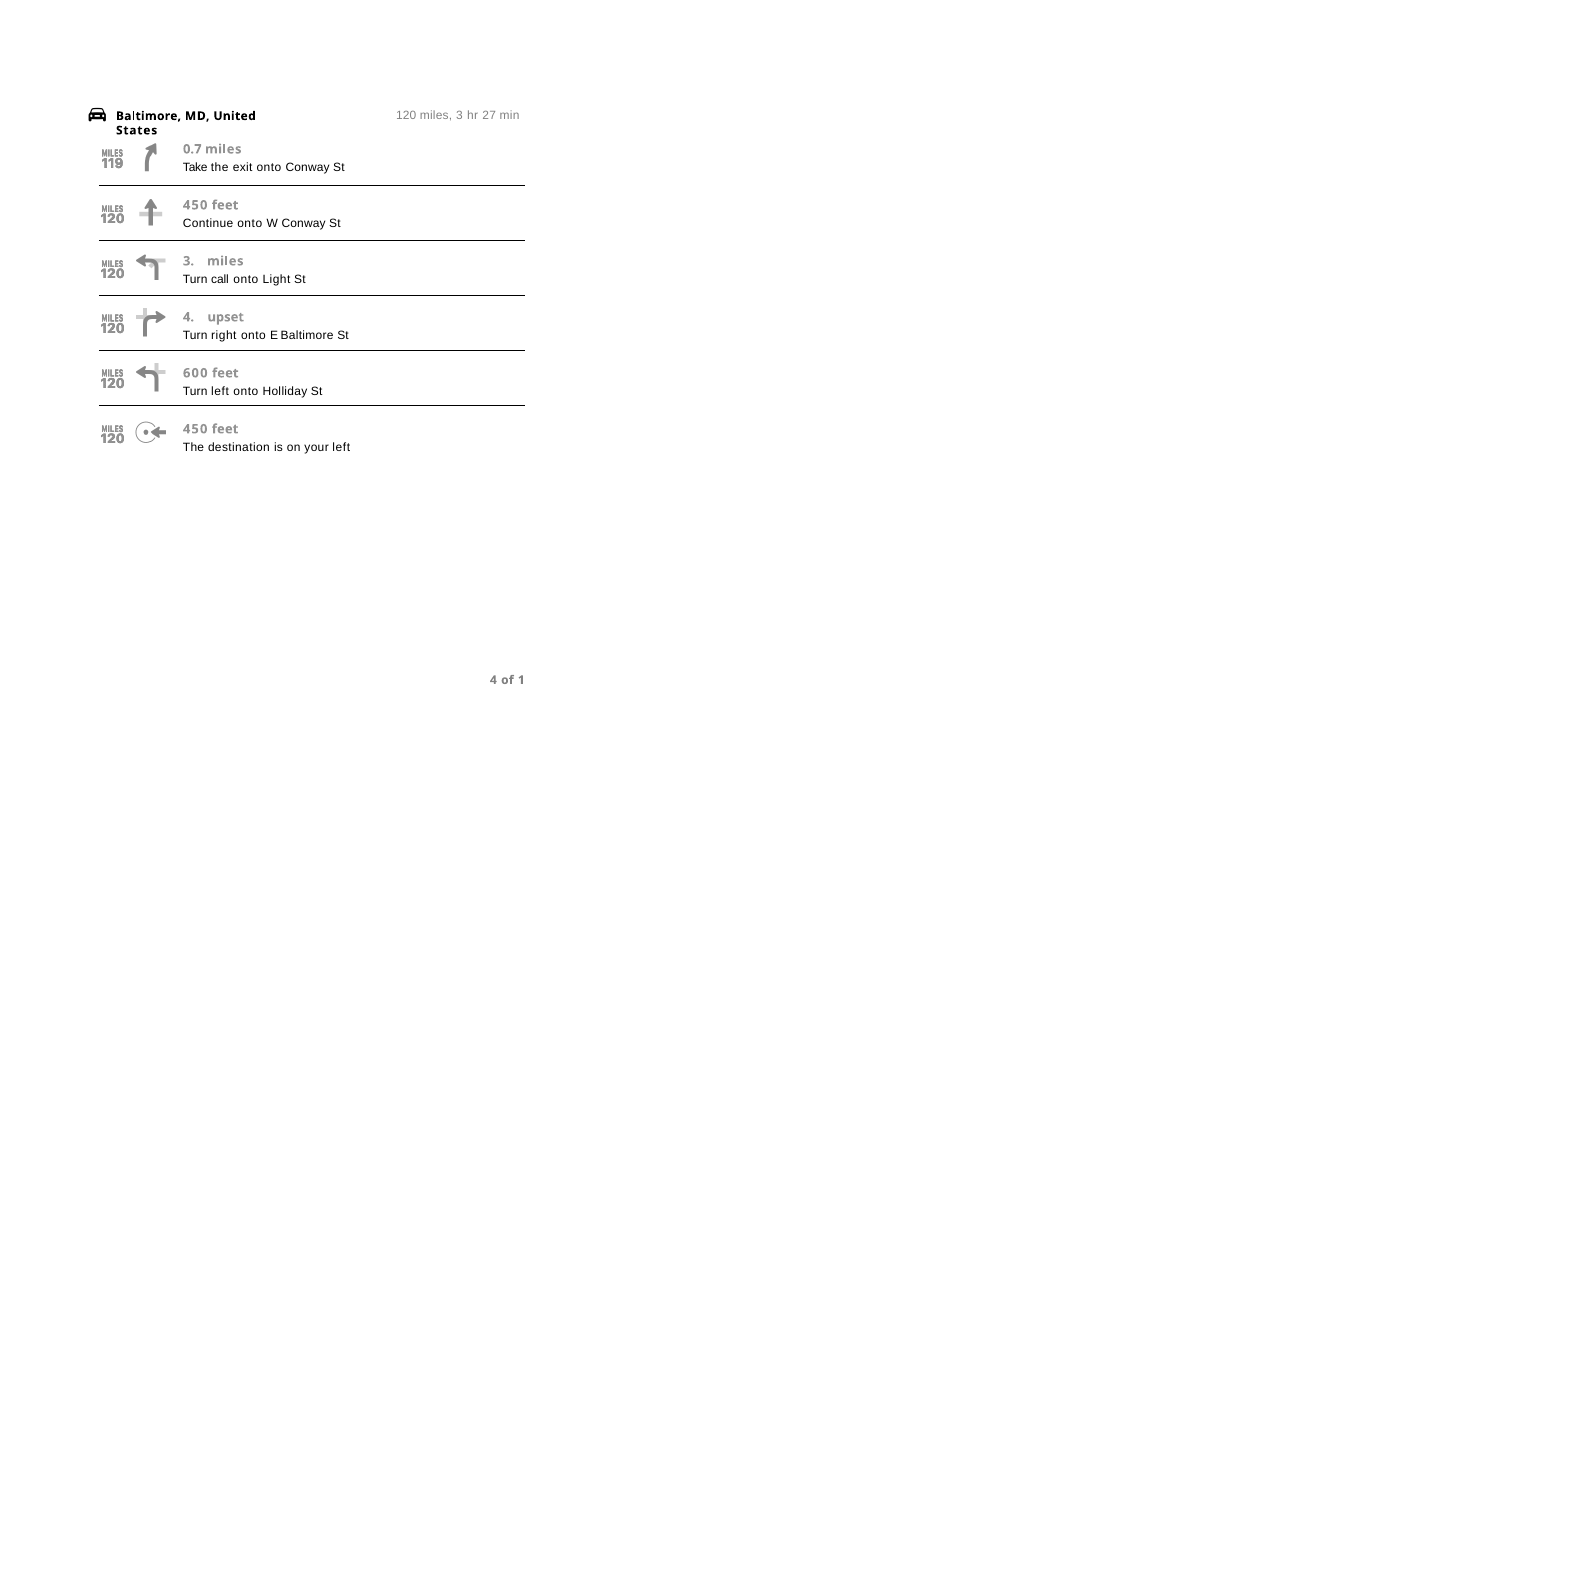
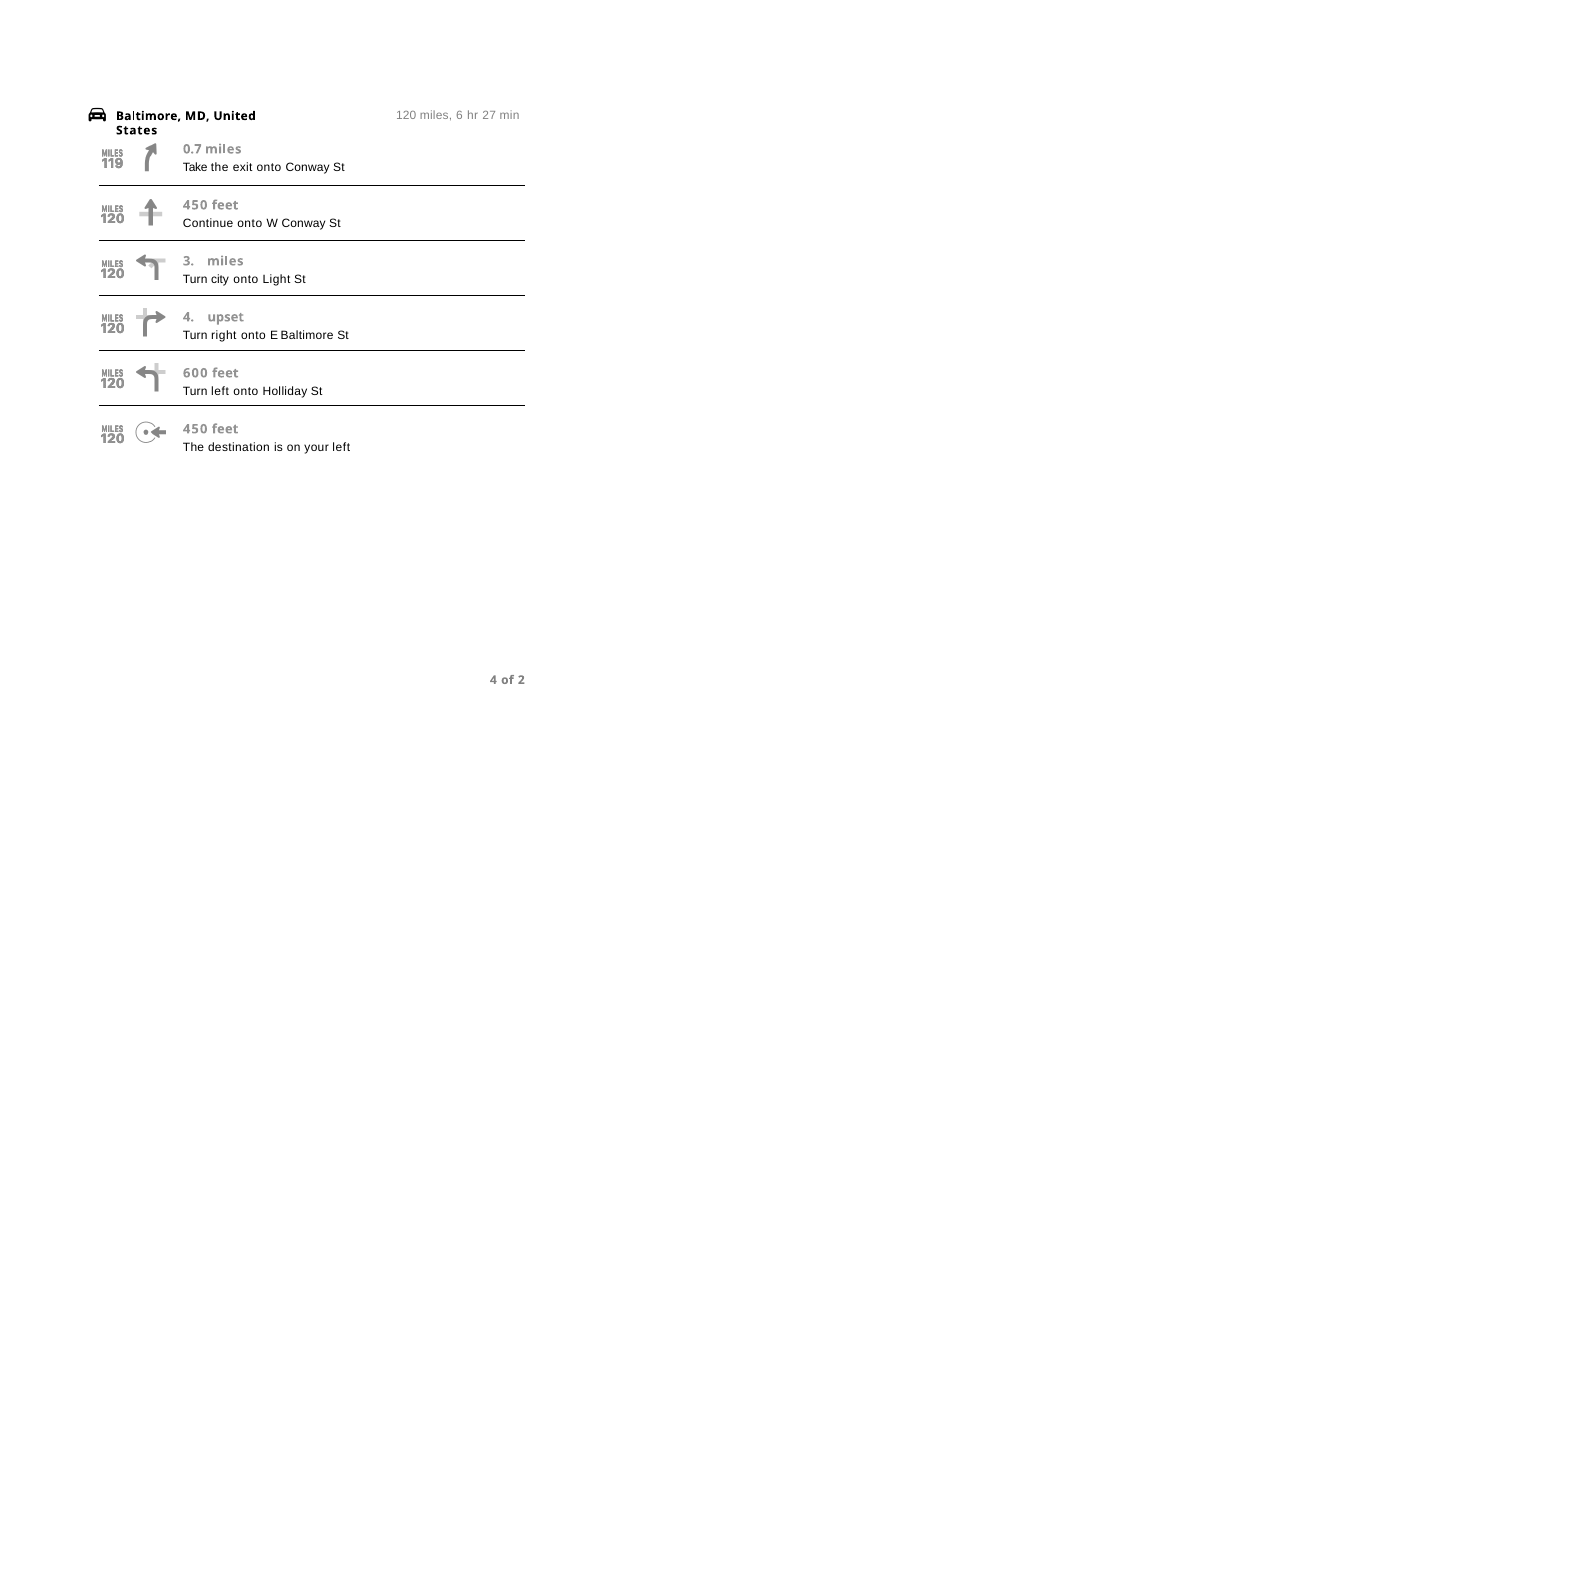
miles 3: 3 -> 6 (460, 116)
call: call -> city (220, 279)
1: 1 -> 2 (521, 680)
